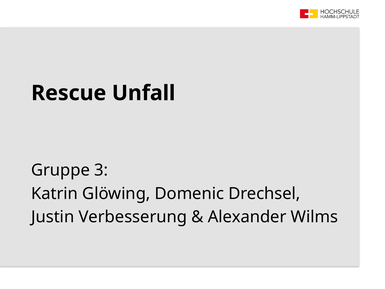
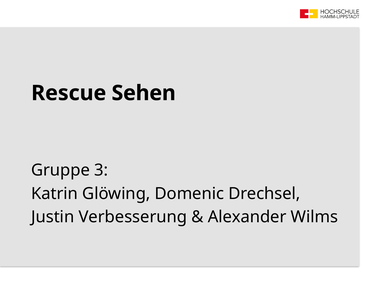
Unfall: Unfall -> Sehen (144, 93)
